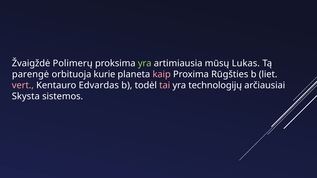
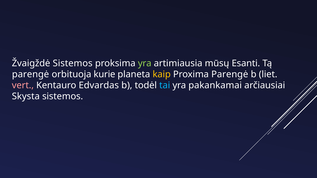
Žvaigždė Polimerų: Polimerų -> Sistemos (73, 63)
Lukas: Lukas -> Esanti (246, 63)
kaip colour: pink -> yellow (162, 74)
Proxima Rūgšties: Rūgšties -> Parengė (230, 74)
tai colour: pink -> light blue (165, 85)
technologijų: technologijų -> pakankamai (215, 85)
